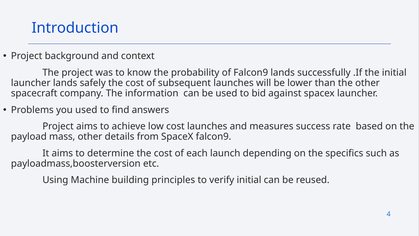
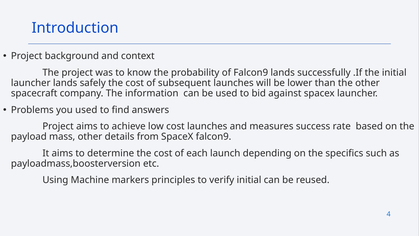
building: building -> markers (130, 180)
